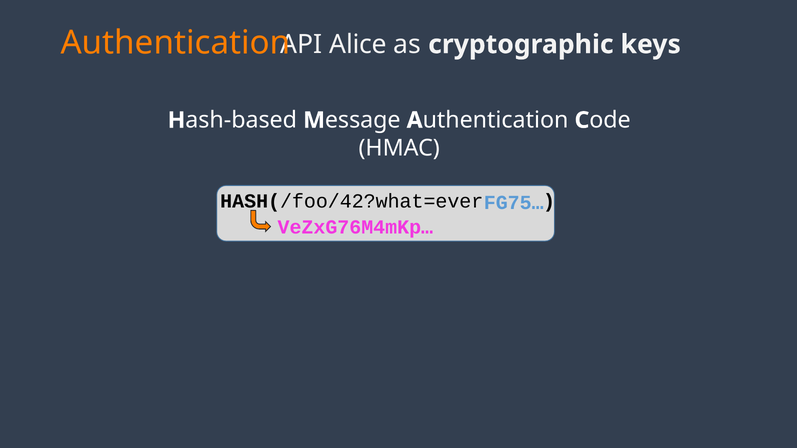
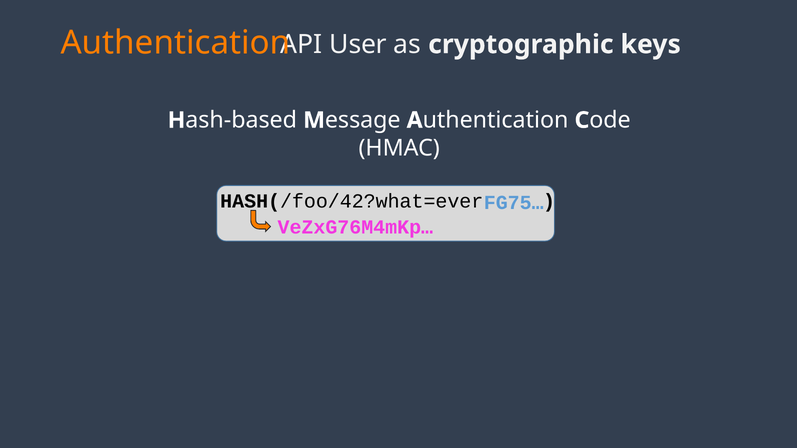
Alice: Alice -> User (358, 44)
